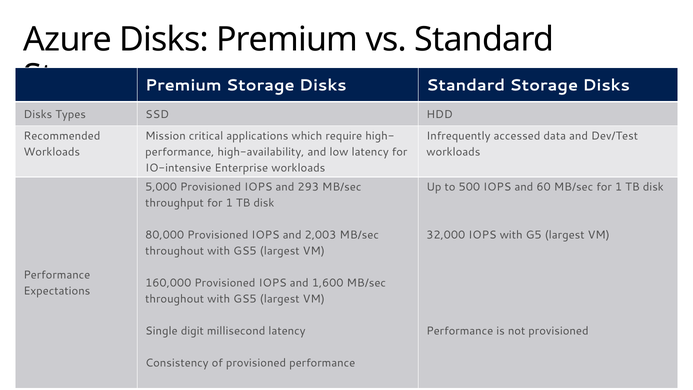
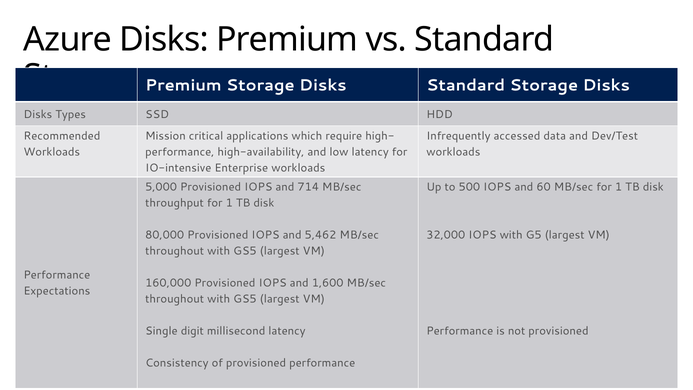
293: 293 -> 714 (308, 187)
2,003: 2,003 -> 5,462 (320, 235)
